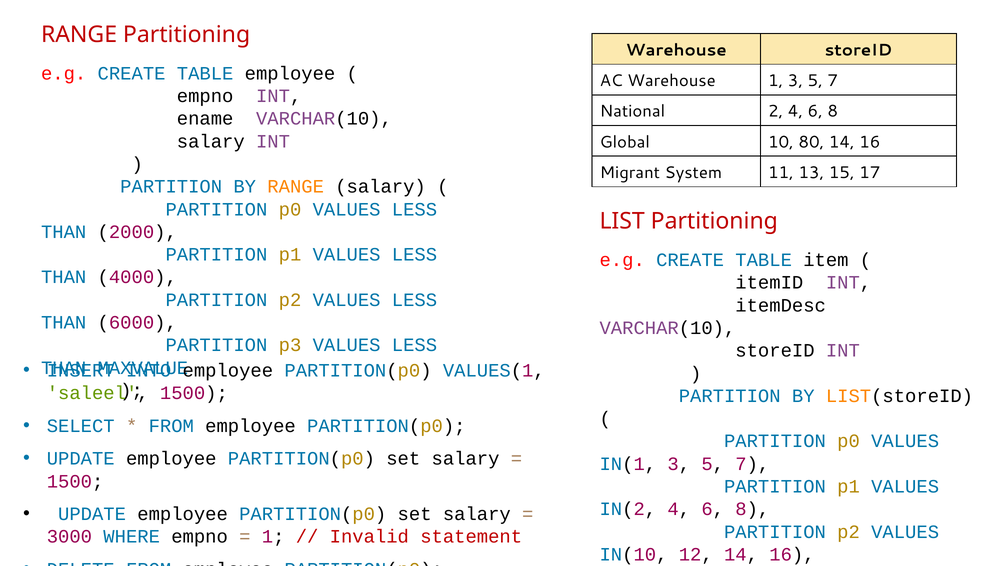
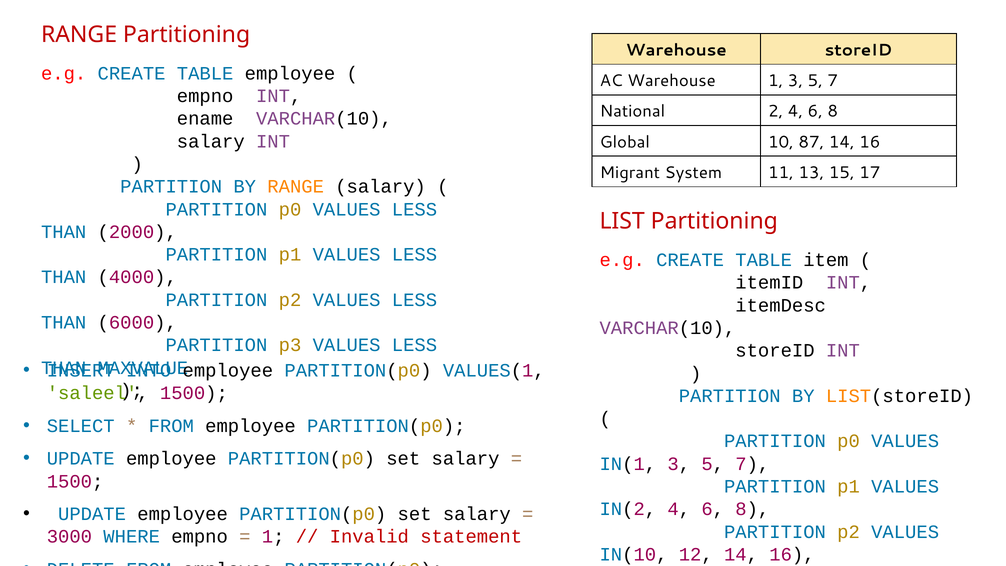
80: 80 -> 87 (811, 142)
